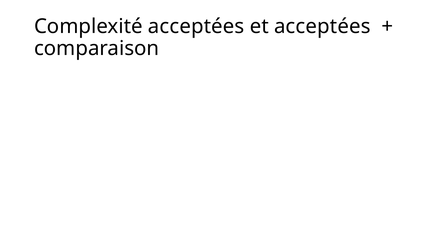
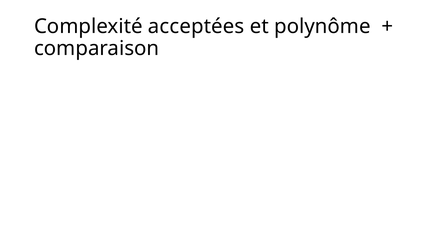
et acceptées: acceptées -> polynôme (322, 26)
